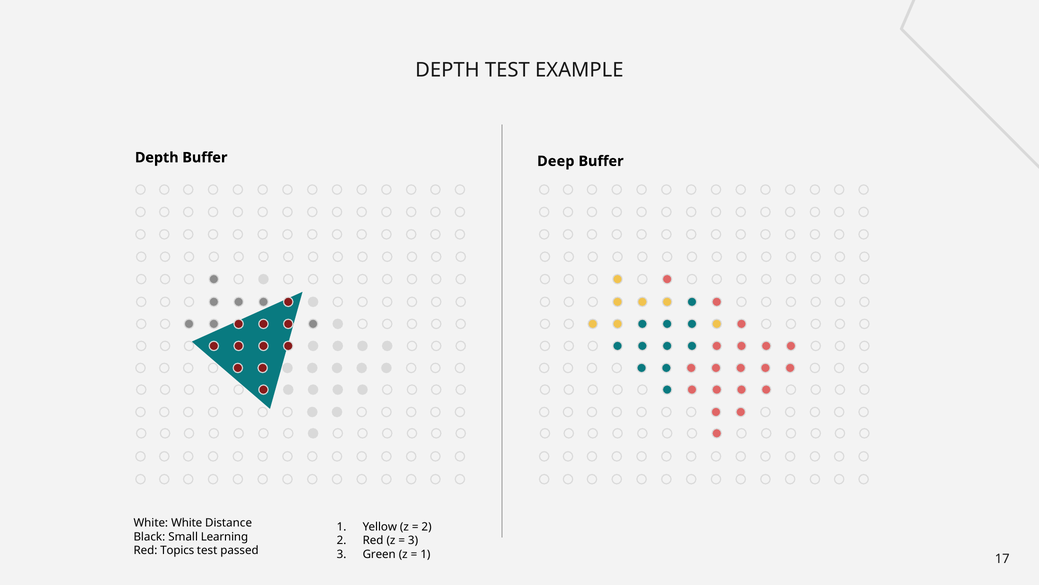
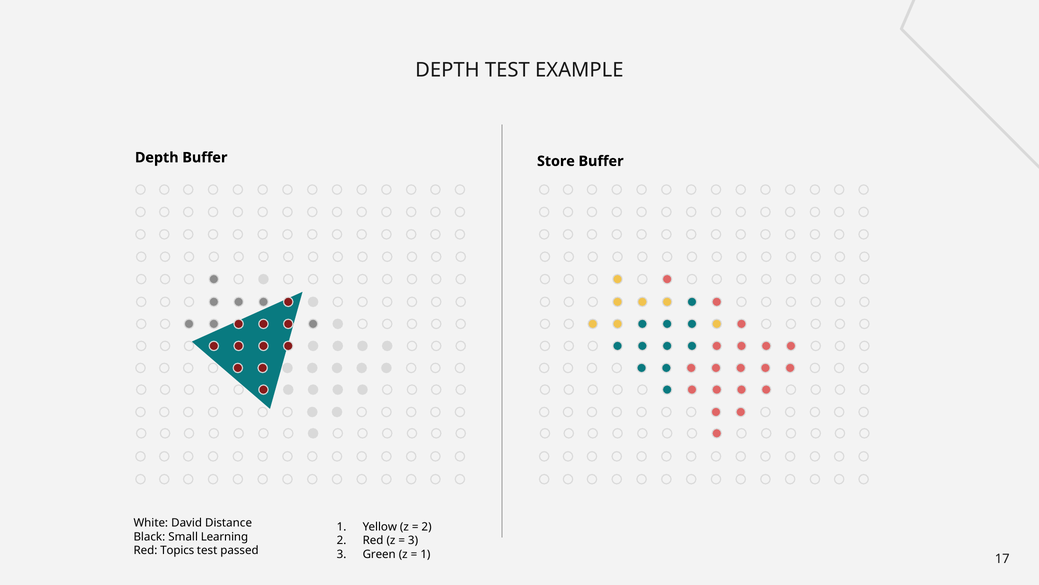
Deep: Deep -> Store (556, 161)
White White: White -> David (187, 522)
